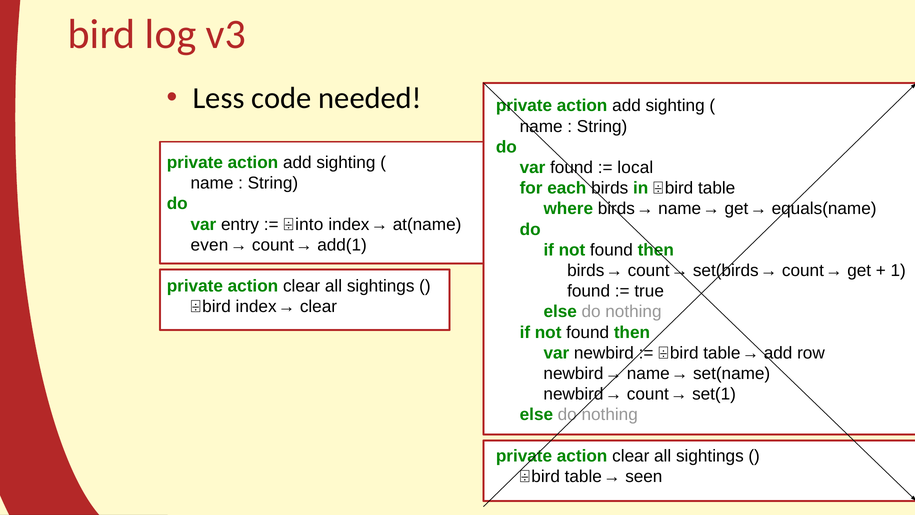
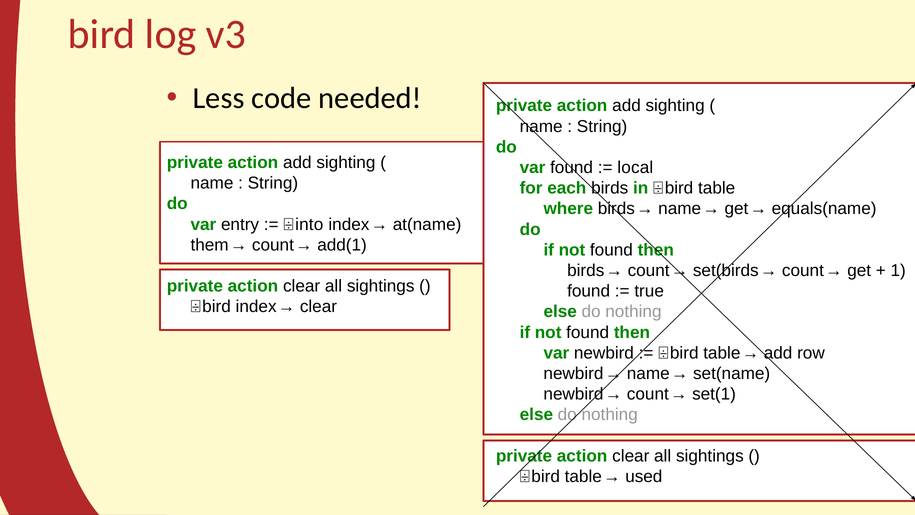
even: even -> them (210, 245)
seen: seen -> used (644, 476)
